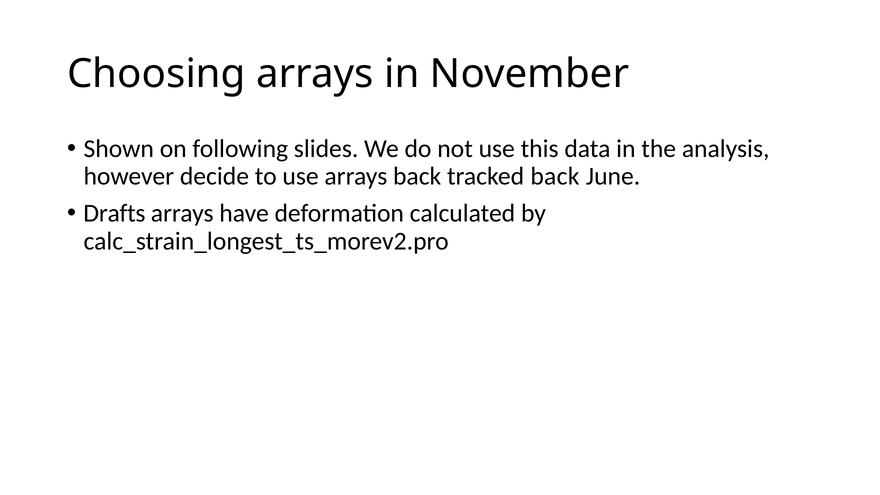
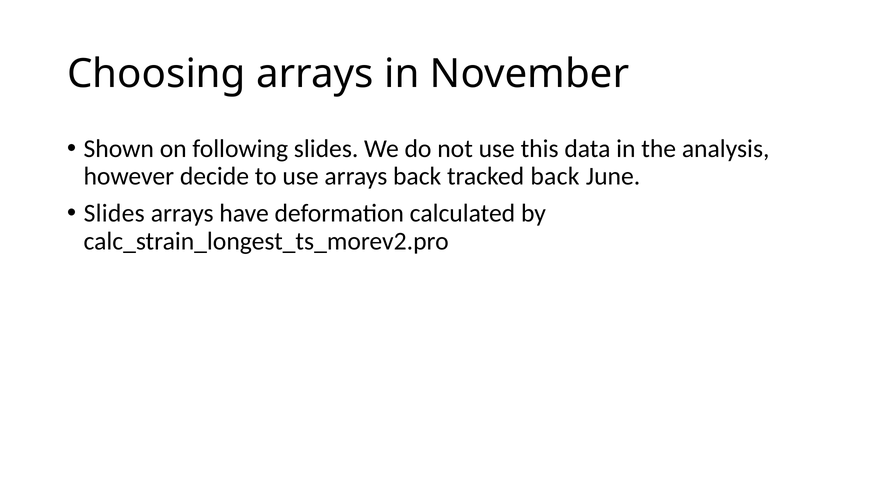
Drafts: Drafts -> Slides (114, 213)
